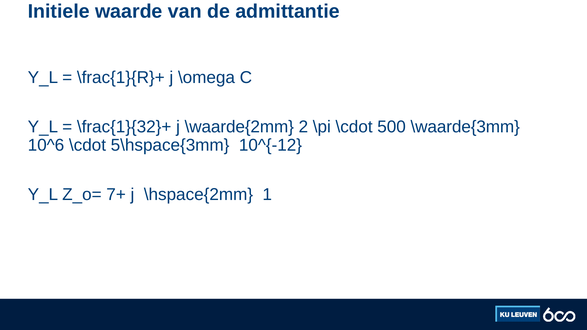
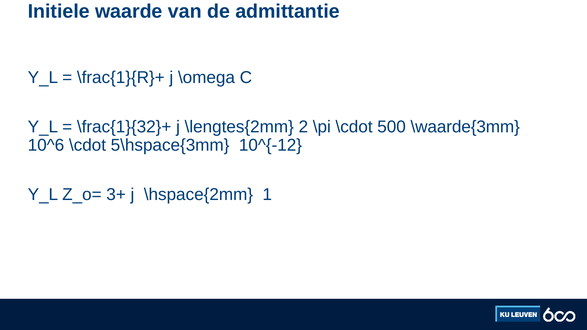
\waarde{2mm: \waarde{2mm -> \lengtes{2mm (239, 127)
7+: 7+ -> 3+ (116, 195)
